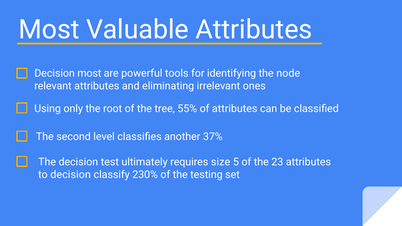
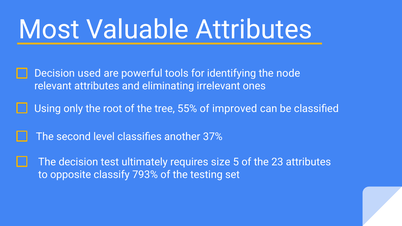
Decision most: most -> used (89, 73)
of attributes: attributes -> improved (235, 109)
to decision: decision -> opposite (71, 175)
230%: 230% -> 793% (145, 175)
